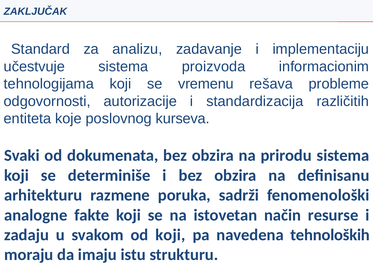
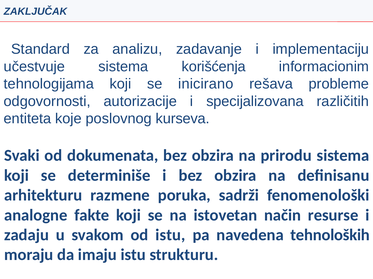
proizvoda: proizvoda -> korišćenja (214, 67)
vremenu: vremenu -> inicirano (206, 84)
standardizacija: standardizacija -> specijalizovana (255, 102)
od koji: koji -> istu (170, 236)
